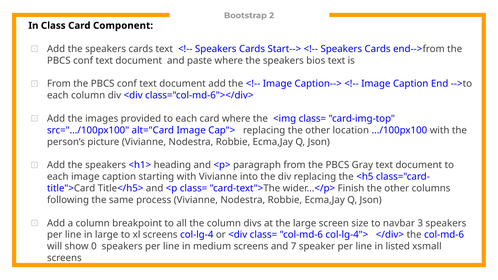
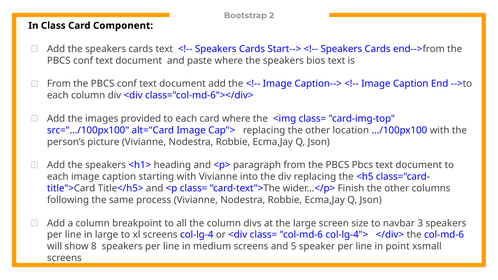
PBCS Gray: Gray -> Pbcs (362, 165)
0: 0 -> 8 (94, 247)
7: 7 -> 5 (294, 247)
listed: listed -> point (398, 247)
